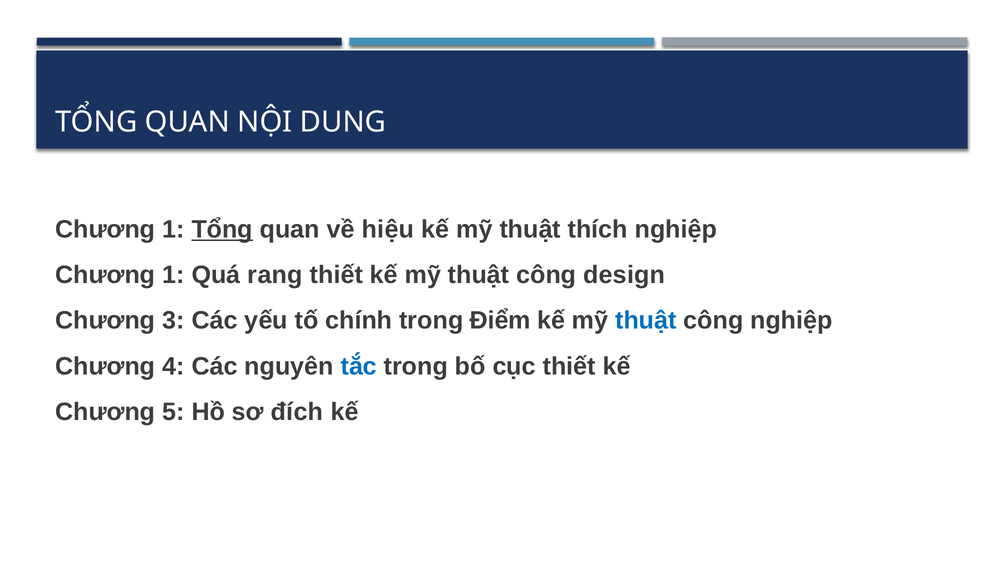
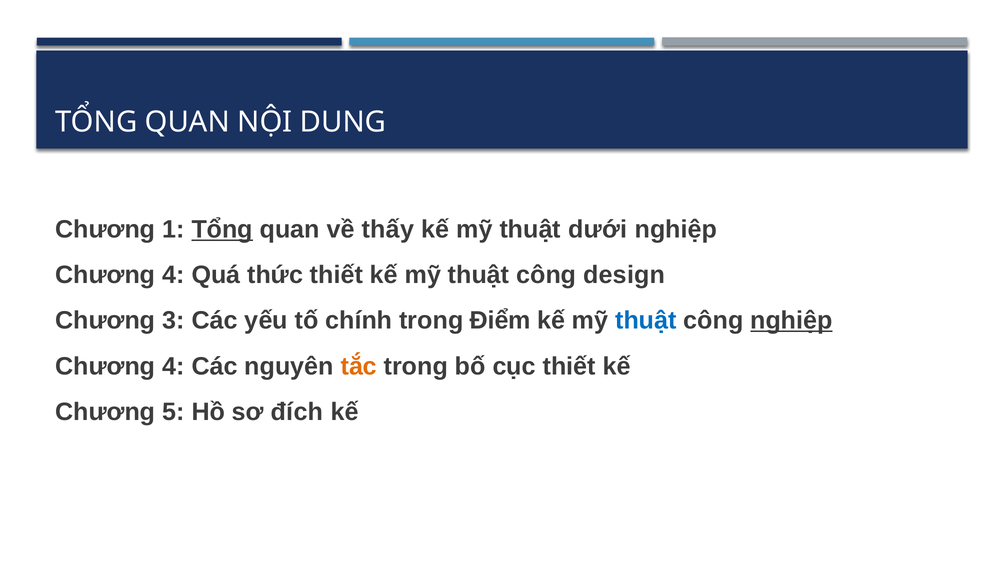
hiệu: hiệu -> thấy (388, 229)
thích: thích -> dưới (598, 229)
1: 1 -> 4 (173, 275)
rang: rang -> thức (275, 275)
nghiệp underline: none -> present (791, 321)
tắc colour: blue -> orange (359, 366)
